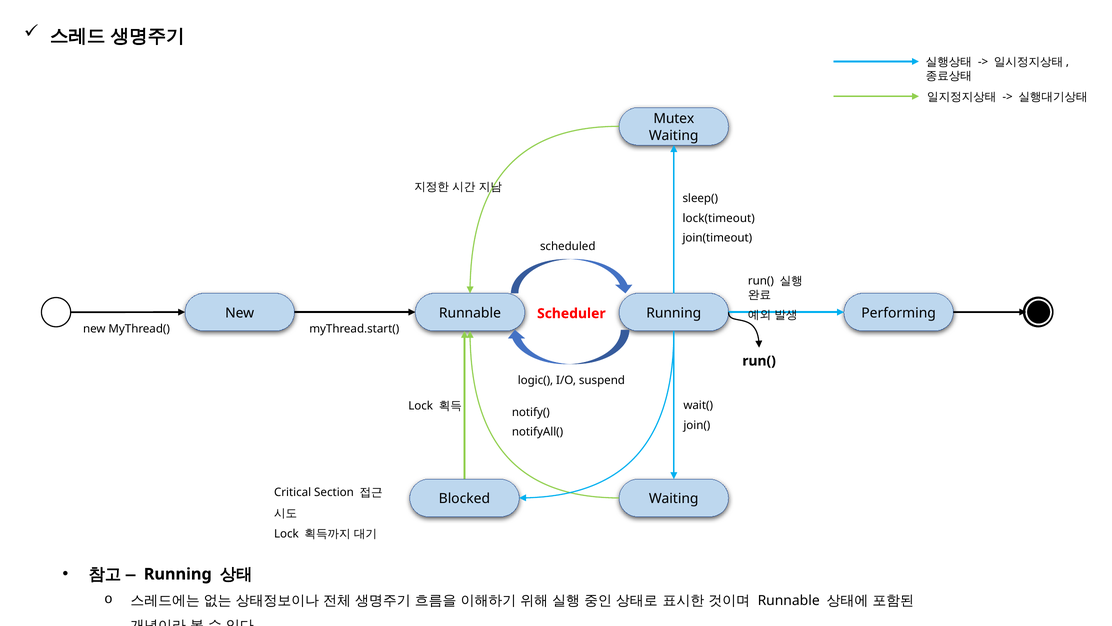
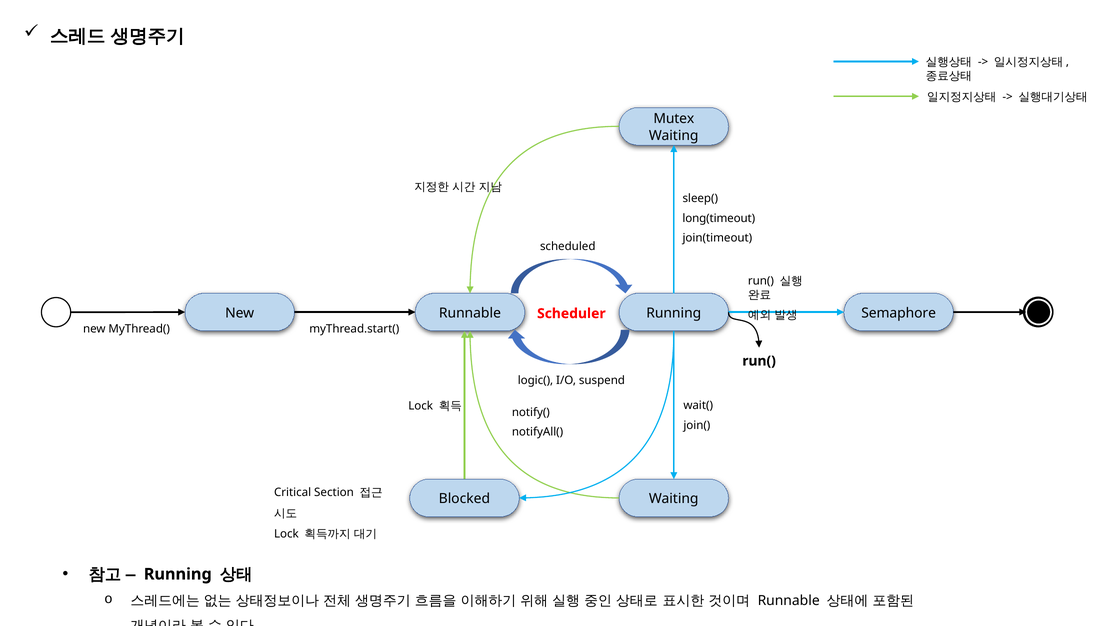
lock(timeout: lock(timeout -> long(timeout (719, 218)
Performing: Performing -> Semaphore (899, 313)
